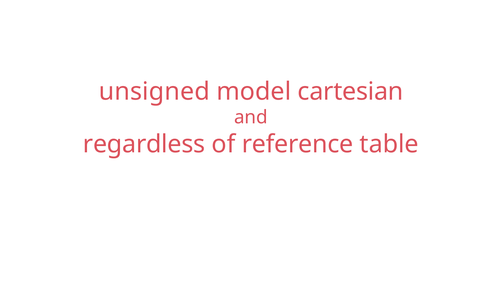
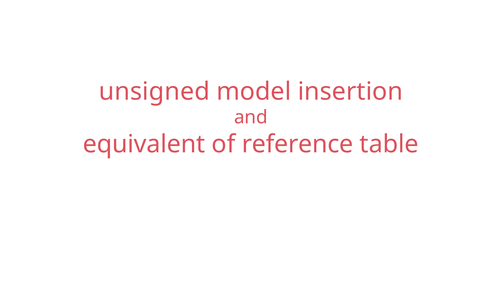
cartesian: cartesian -> insertion (350, 92)
regardless: regardless -> equivalent (144, 144)
